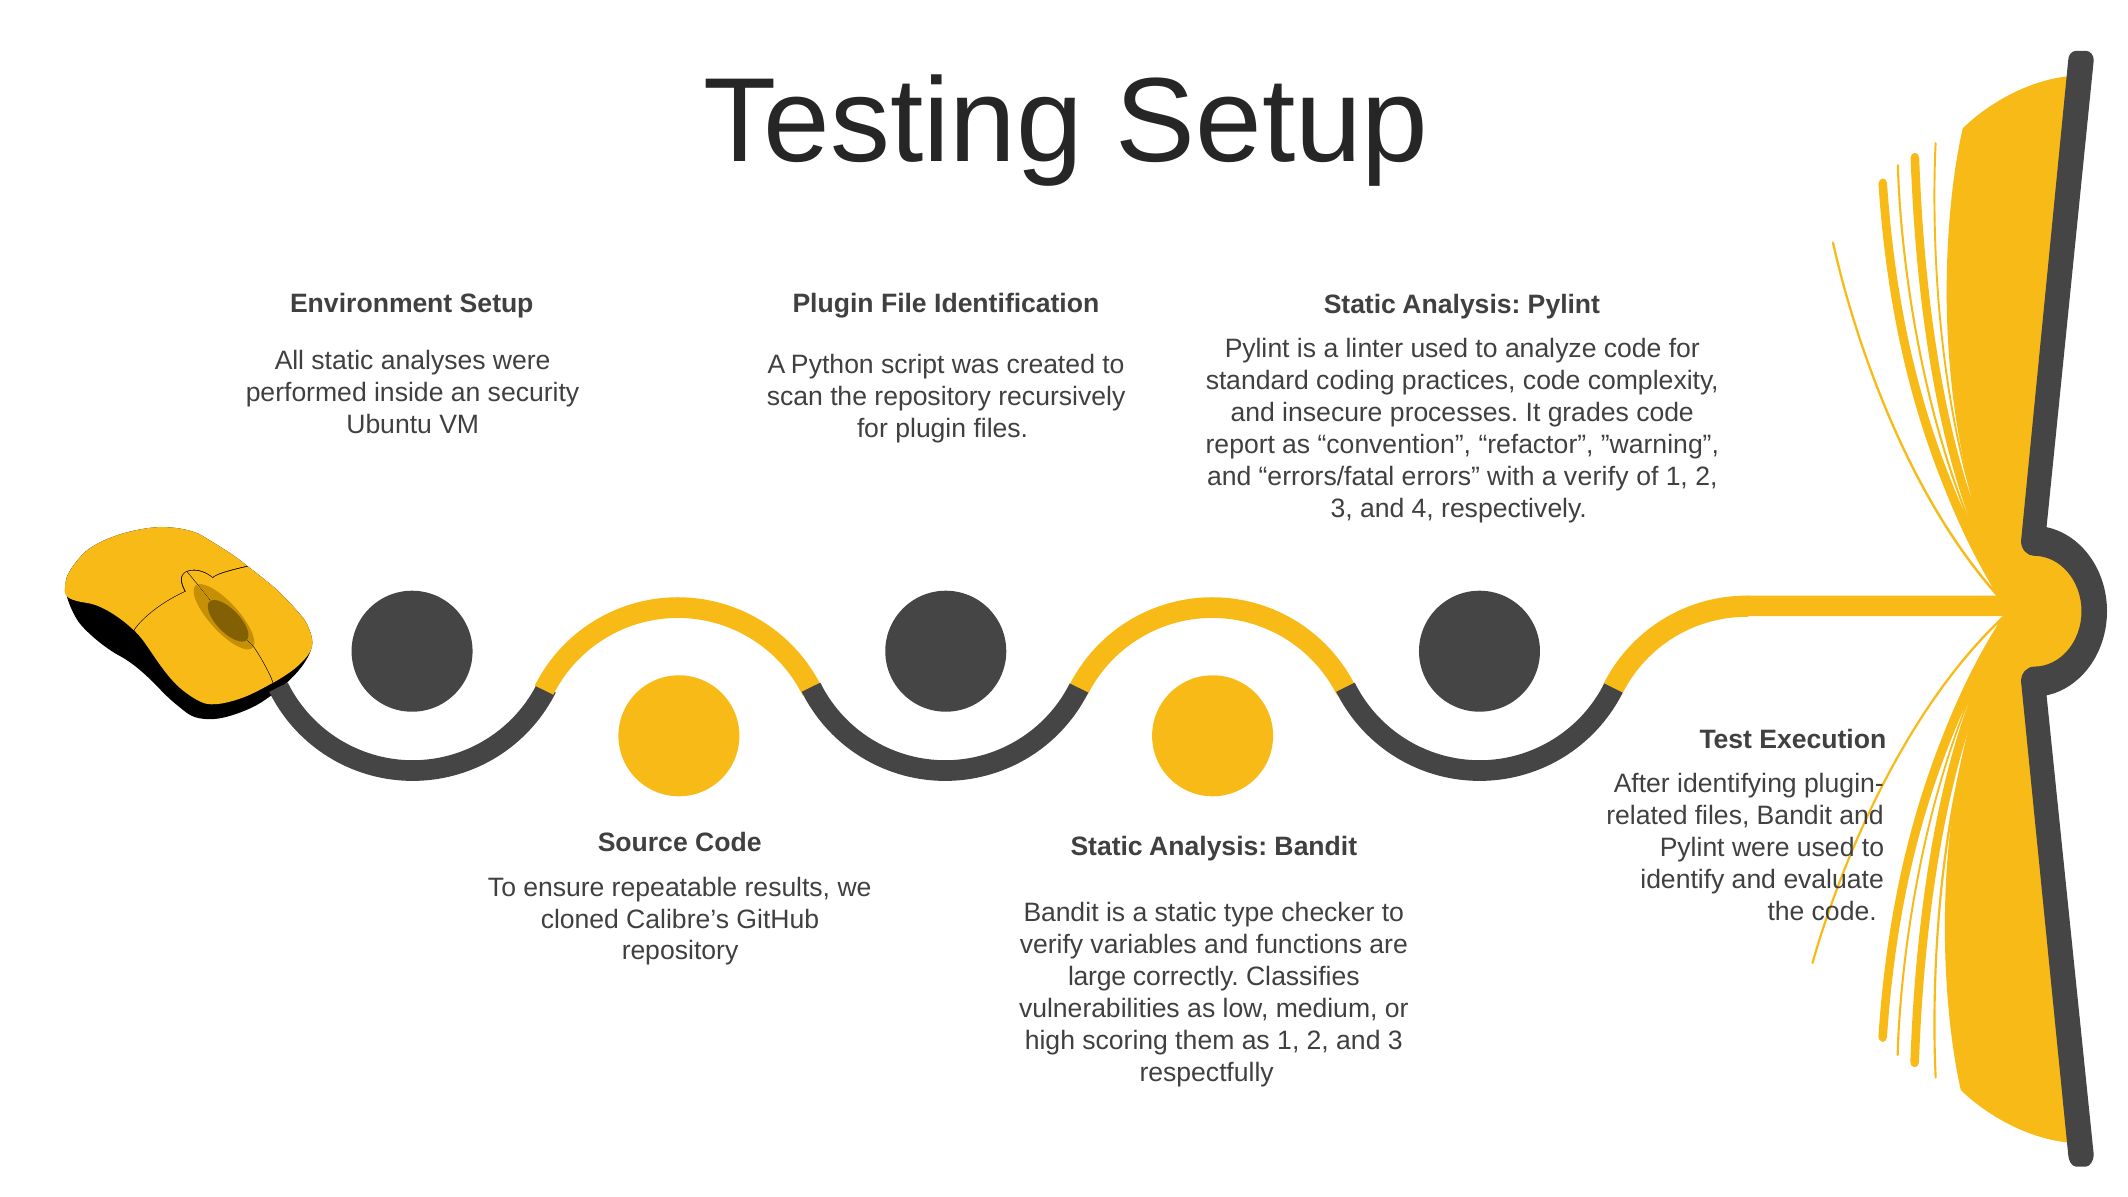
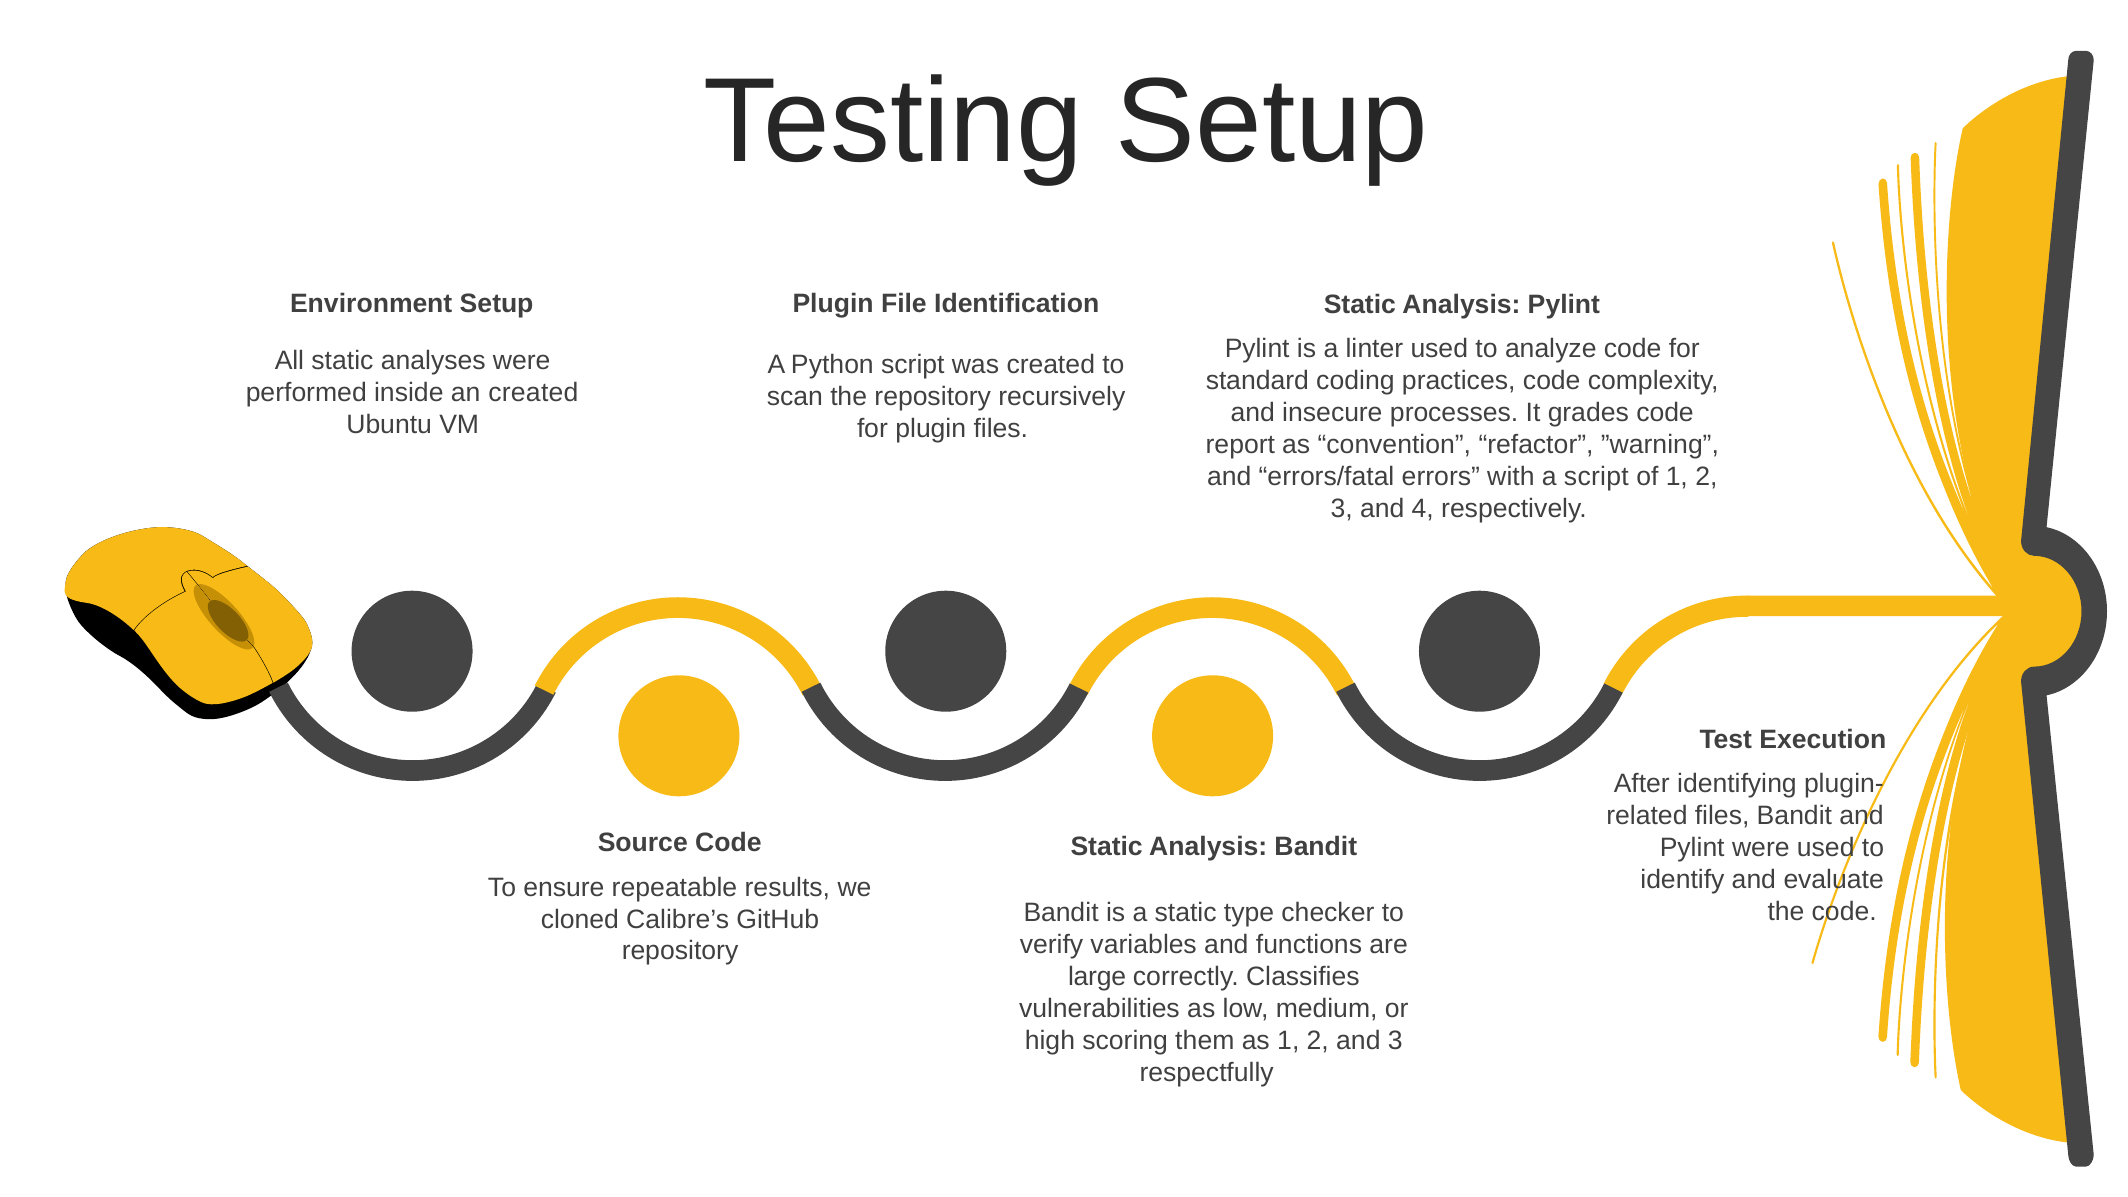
an security: security -> created (533, 392)
a verify: verify -> script (1596, 477)
